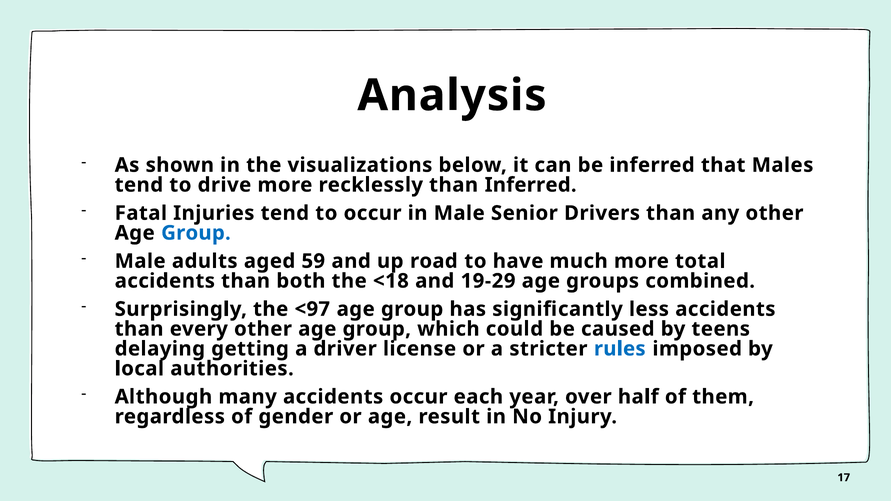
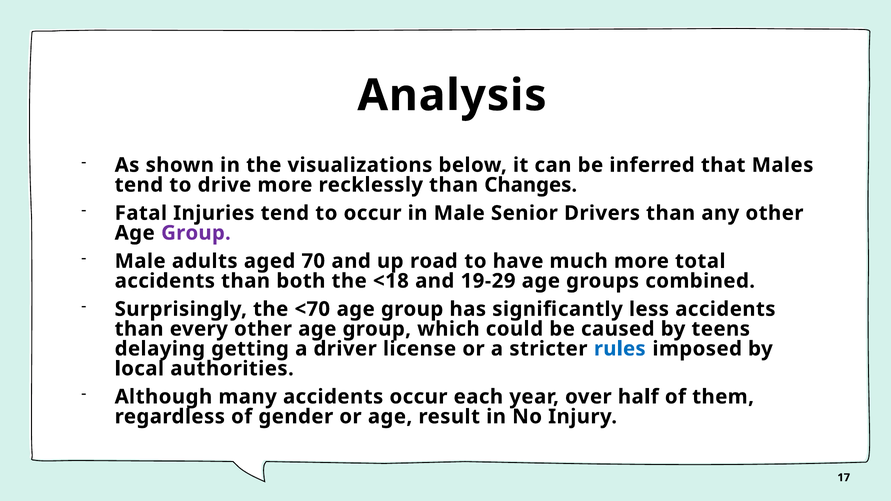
than Inferred: Inferred -> Changes (531, 185)
Group colour: blue -> purple (196, 233)
59: 59 -> 70 (313, 261)
<97: <97 -> <70 (312, 309)
